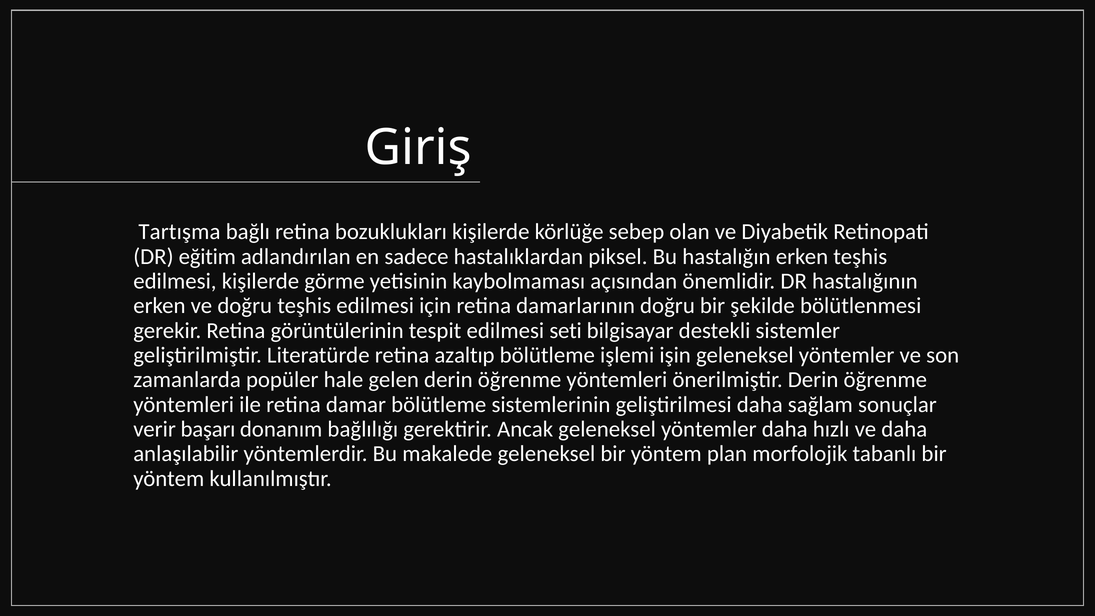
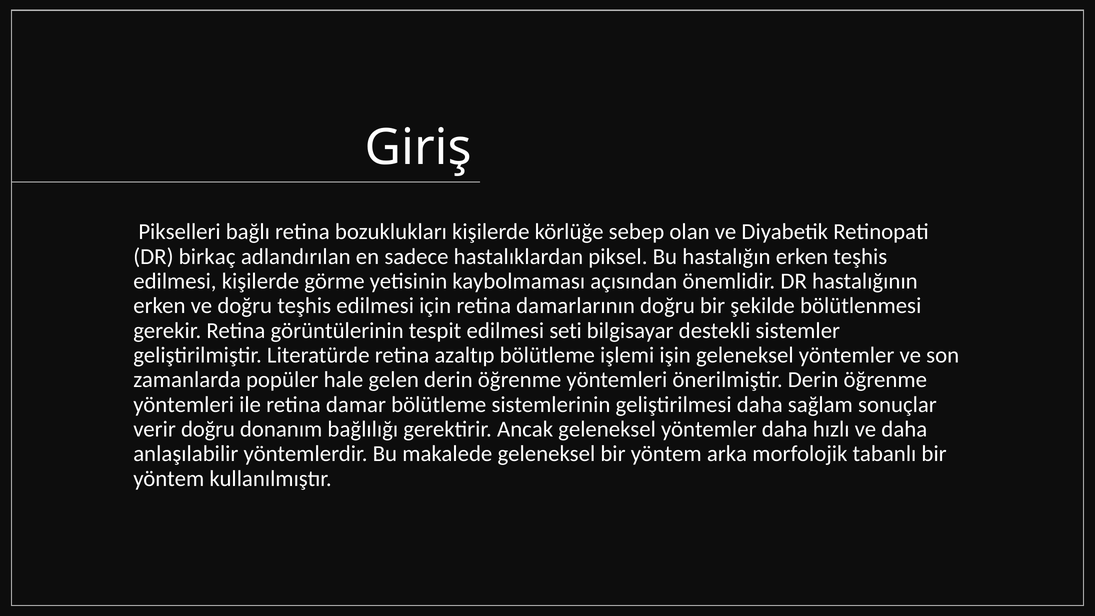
Tartışma: Tartışma -> Pikselleri (180, 232)
eğitim: eğitim -> birkaç (207, 256)
verir başarı: başarı -> doğru (208, 429)
plan: plan -> arka (727, 454)
